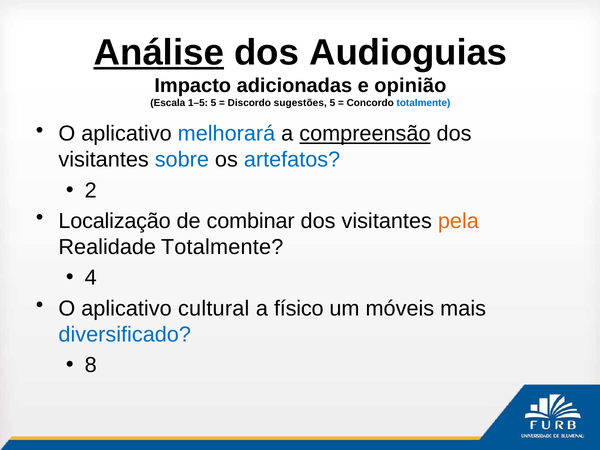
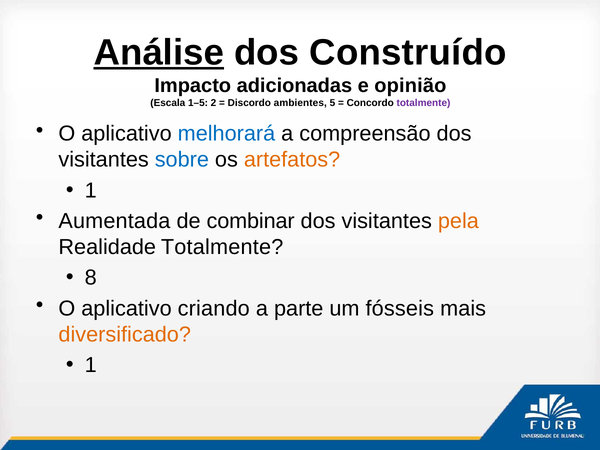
Audioguias: Audioguias -> Construído (408, 52)
1–5 5: 5 -> 2 (214, 103)
sugestões: sugestões -> ambientes (300, 103)
totalmente colour: blue -> purple (423, 103)
compreensão underline: present -> none (365, 134)
artefatos colour: blue -> orange (292, 160)
2: 2 -> 1 (91, 190)
Localização: Localização -> Aumentada (114, 221)
4: 4 -> 8 (91, 278)
cultural: cultural -> criando (214, 308)
físico: físico -> parte (299, 308)
móveis: móveis -> fósseis (400, 308)
diversificado colour: blue -> orange (125, 334)
8: 8 -> 1 (91, 365)
